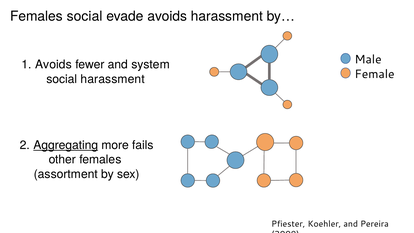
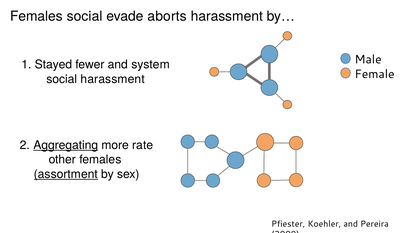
evade avoids: avoids -> aborts (167, 16)
1 Avoids: Avoids -> Stayed (54, 64)
fails: fails -> rate (143, 145)
assortment underline: none -> present (66, 174)
